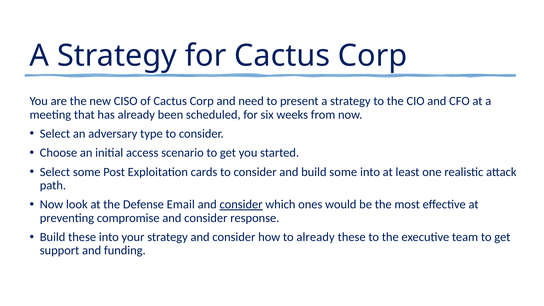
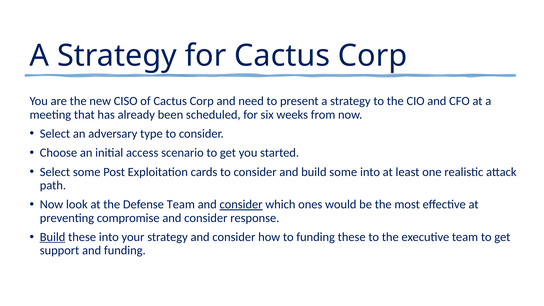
Defense Email: Email -> Team (181, 204)
Build underline: none -> present (53, 237)
to already: already -> funding (316, 237)
